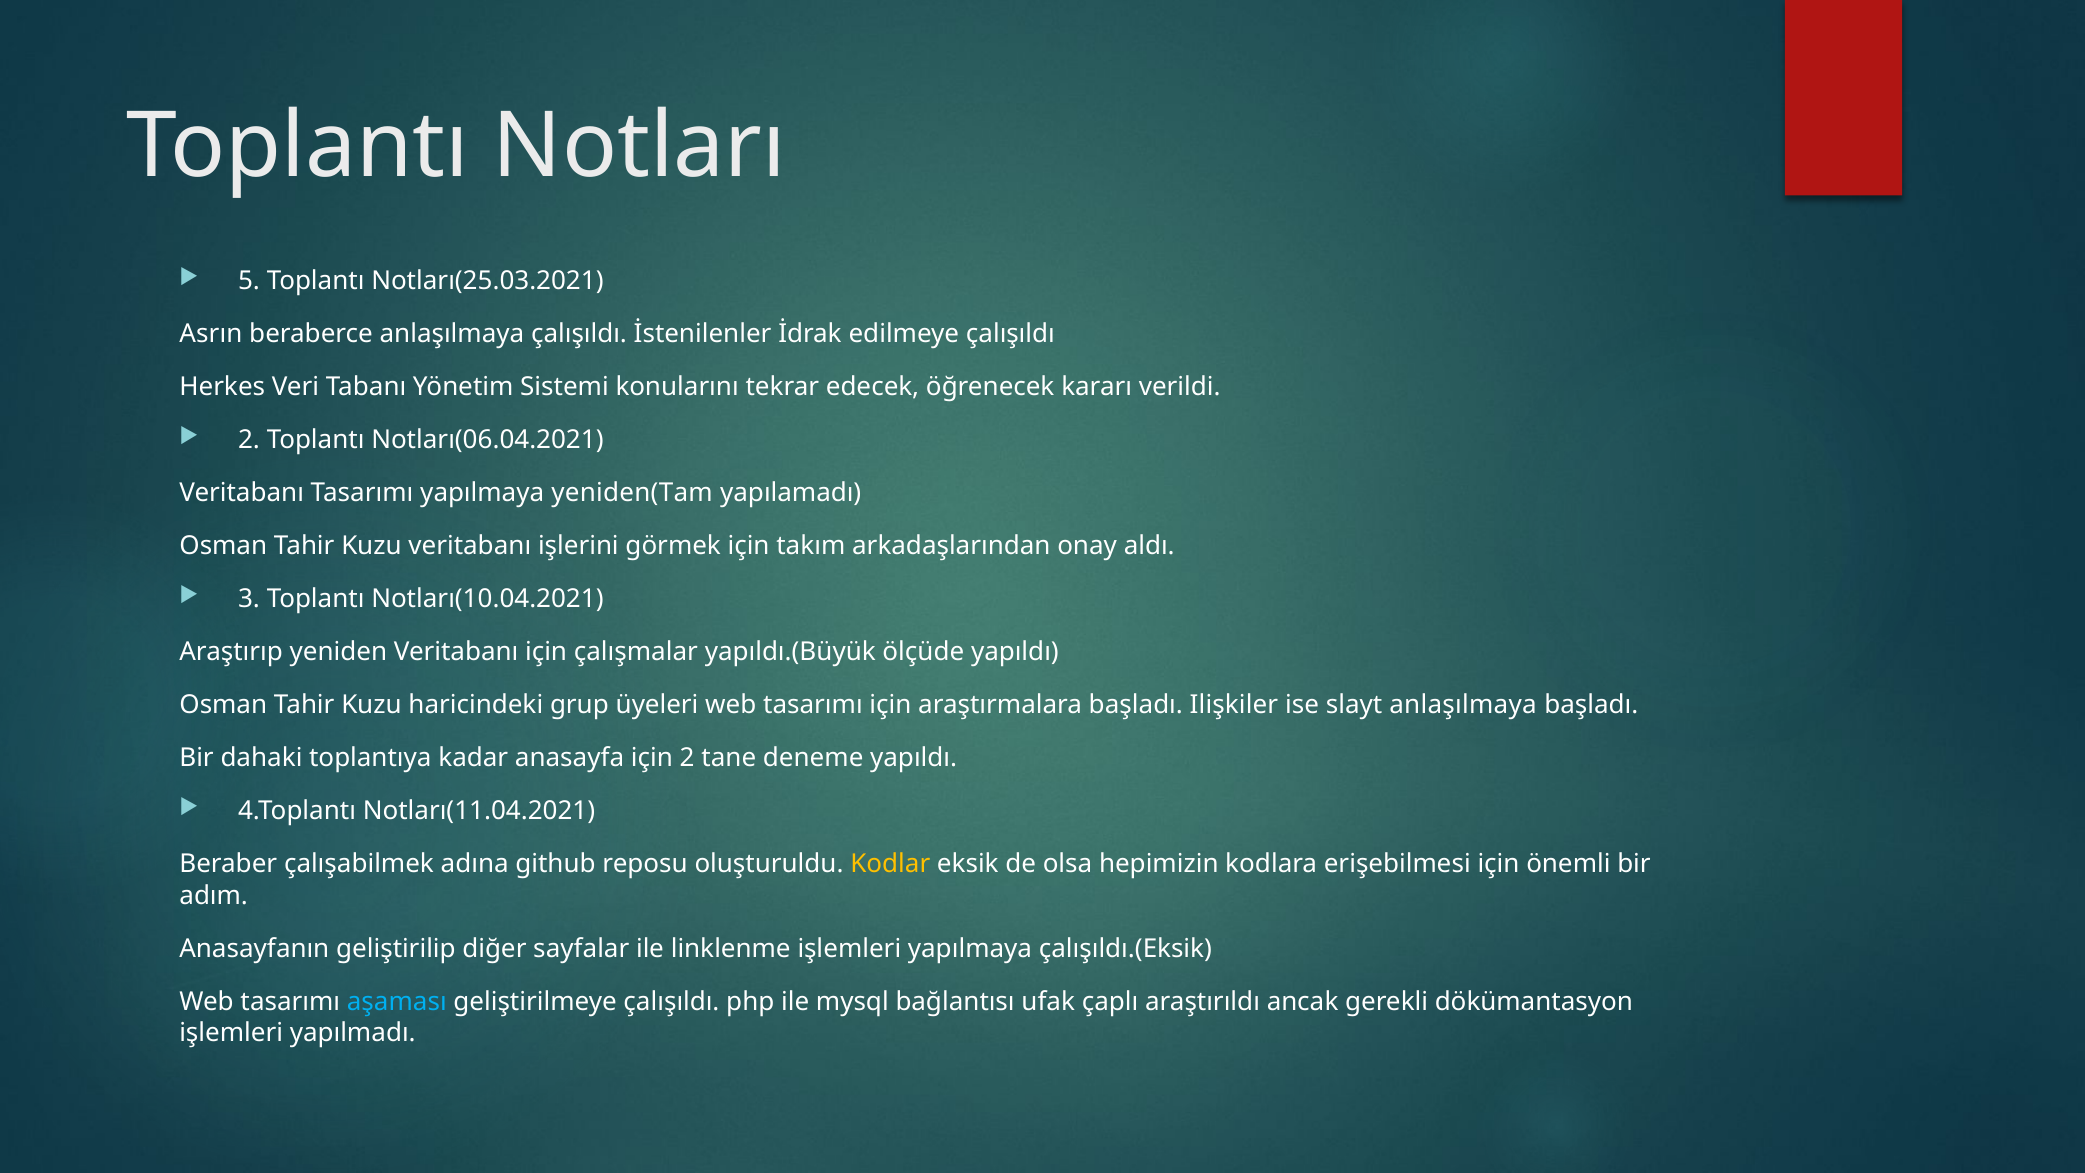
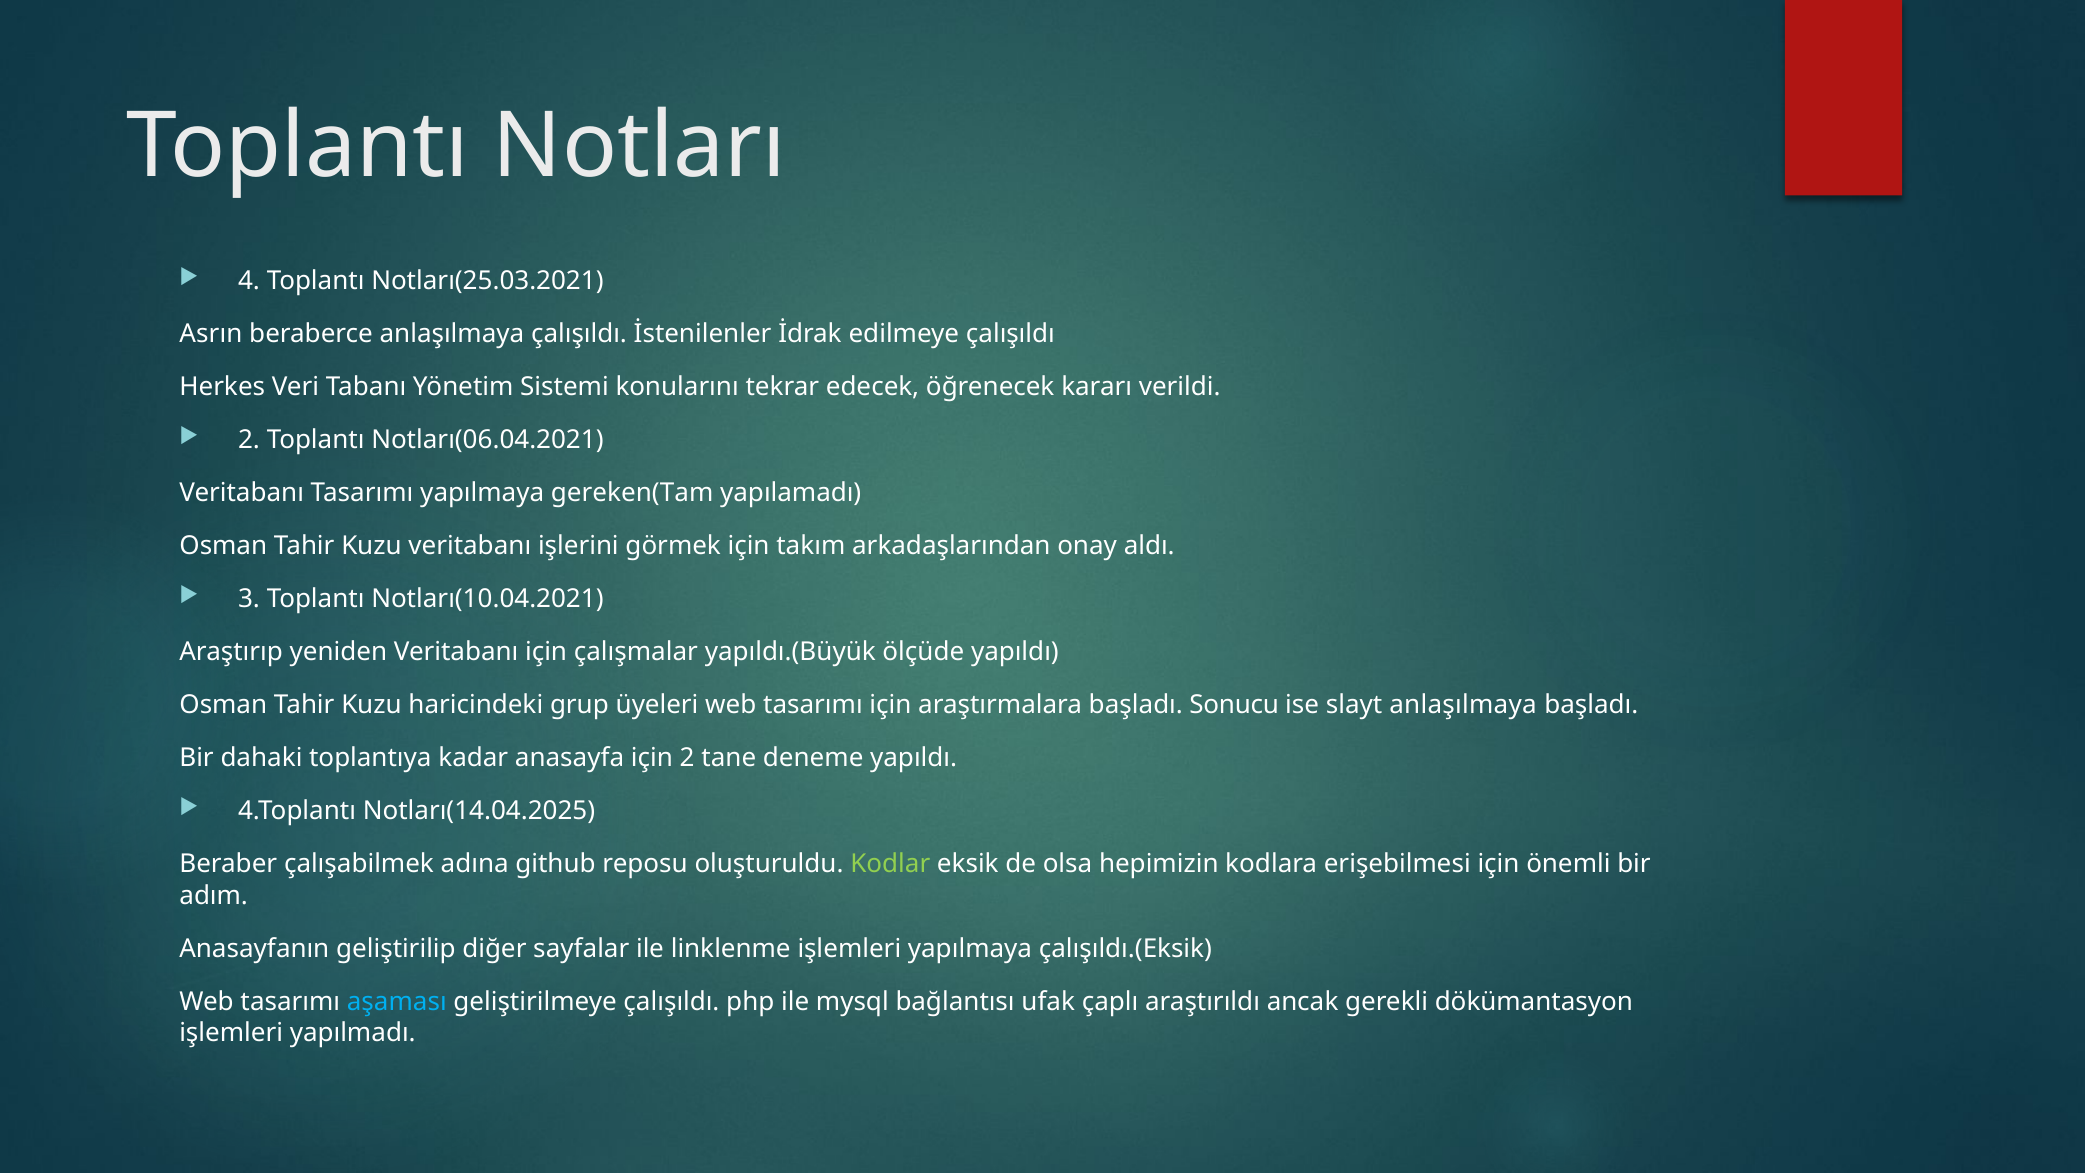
5: 5 -> 4 (249, 281)
yeniden(Tam: yeniden(Tam -> gereken(Tam (632, 493)
Ilişkiler: Ilişkiler -> Sonucu (1234, 705)
Notları(11.04.2021: Notları(11.04.2021 -> Notları(14.04.2025 (479, 811)
Kodlar colour: yellow -> light green (890, 864)
